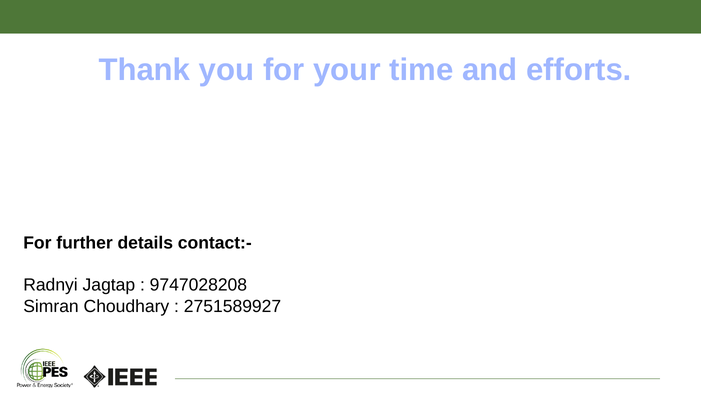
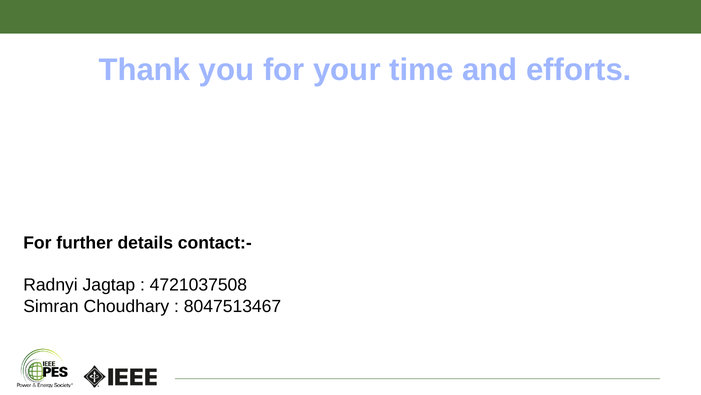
9747028208: 9747028208 -> 4721037508 (198, 285)
2751589927: 2751589927 -> 8047513467 (233, 306)
